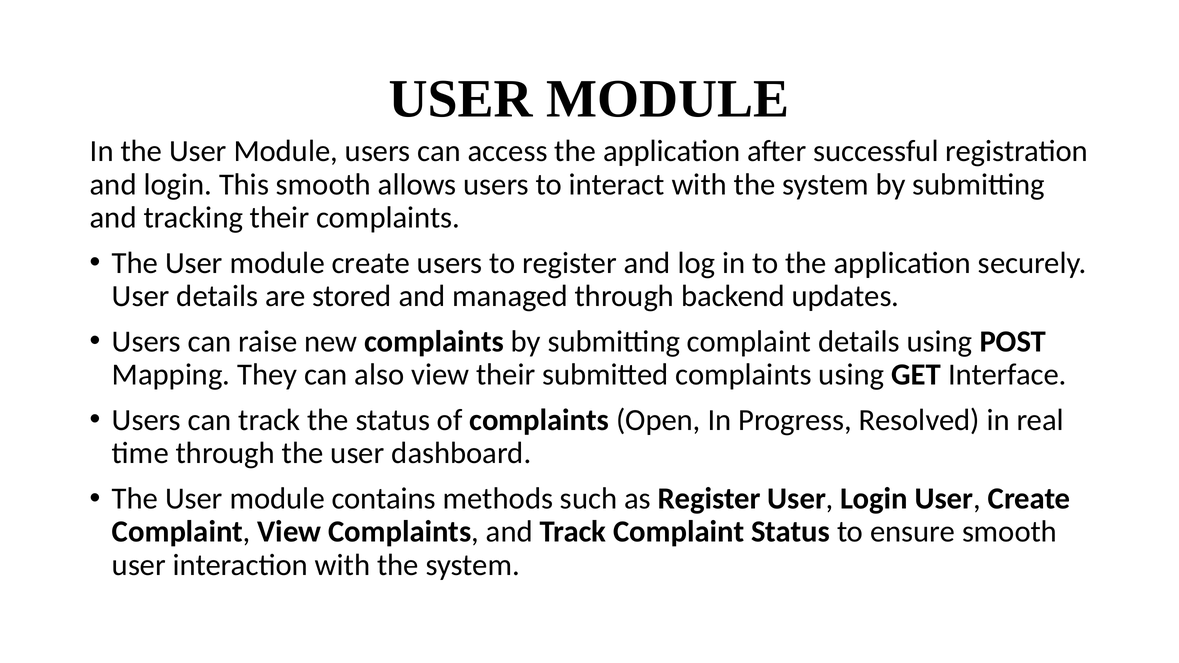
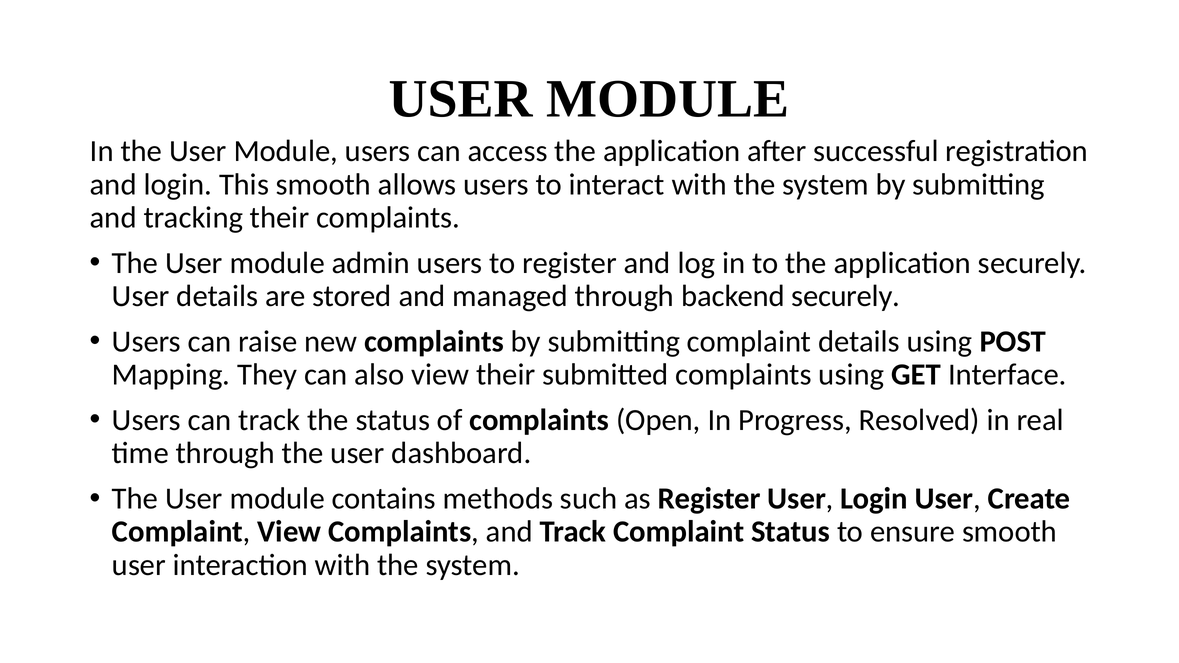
module create: create -> admin (371, 263)
backend updates: updates -> securely (846, 296)
